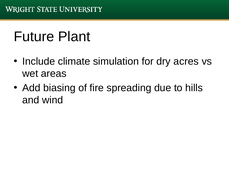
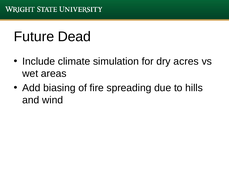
Plant: Plant -> Dead (74, 37)
